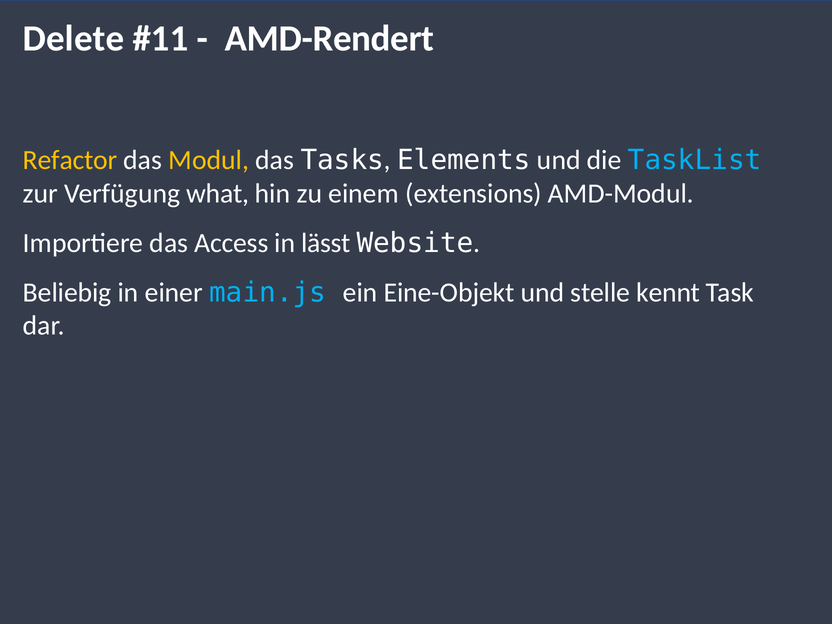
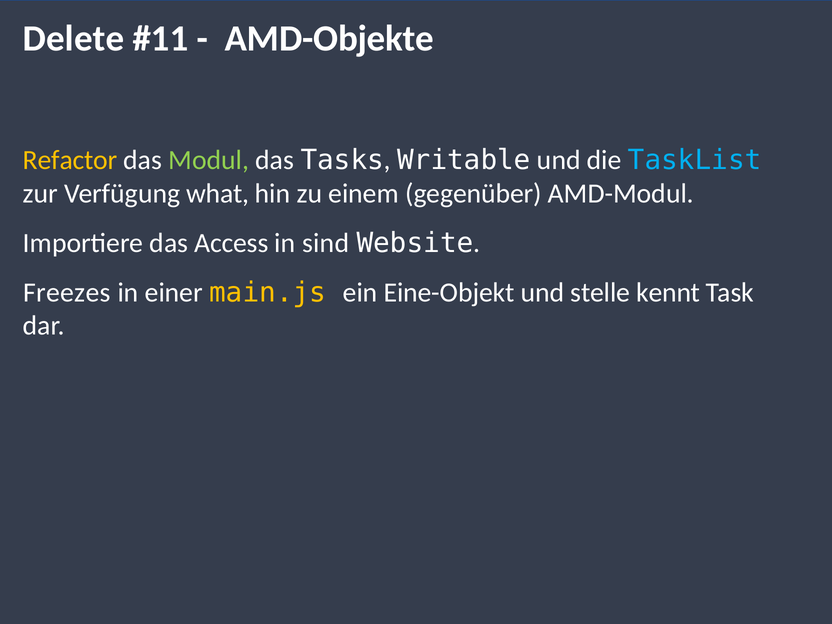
AMD-Rendert: AMD-Rendert -> AMD-Objekte (329, 39)
Modul colour: yellow -> light green (209, 160)
Elements: Elements -> Writable (464, 160)
extensions: extensions -> gegenüber (473, 193)
lässt: lässt -> sind (326, 243)
Beliebig: Beliebig -> Freezes (67, 292)
main.js colour: light blue -> yellow (268, 292)
